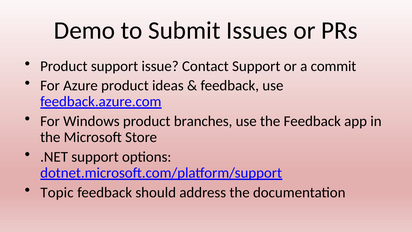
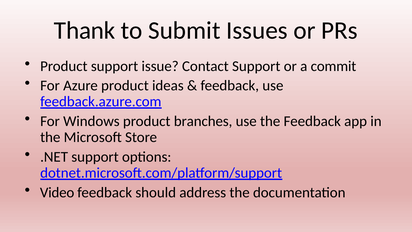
Demo: Demo -> Thank (85, 30)
Topic: Topic -> Video (57, 192)
